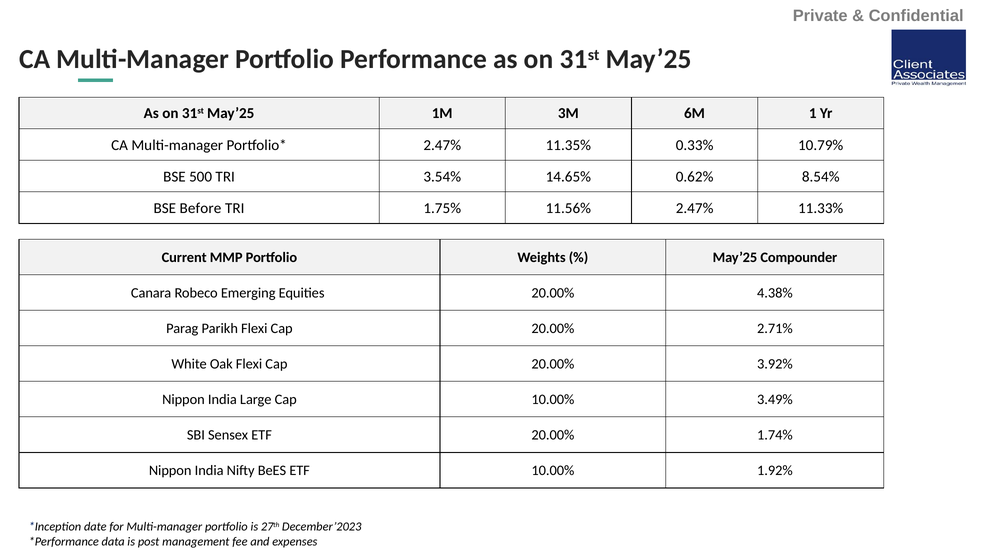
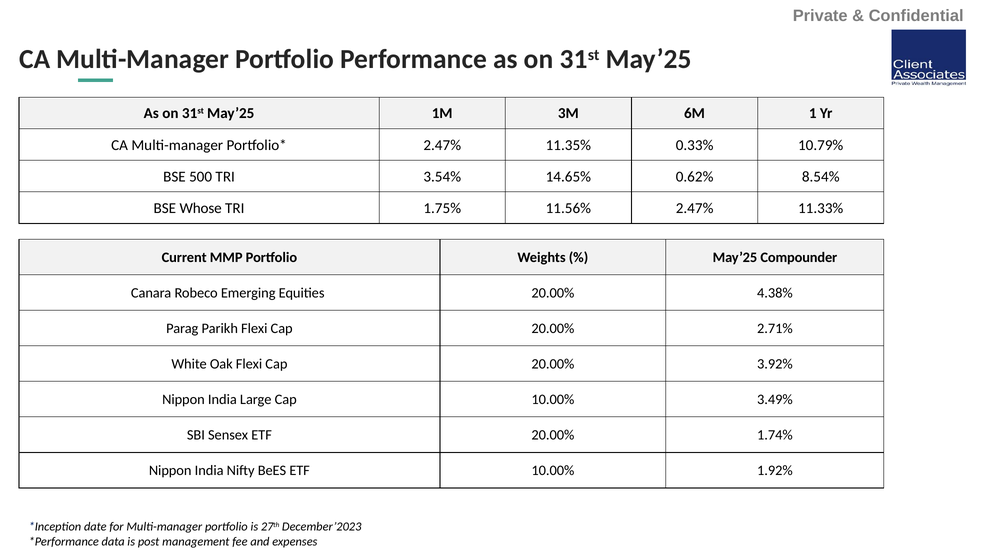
Before: Before -> Whose (201, 208)
